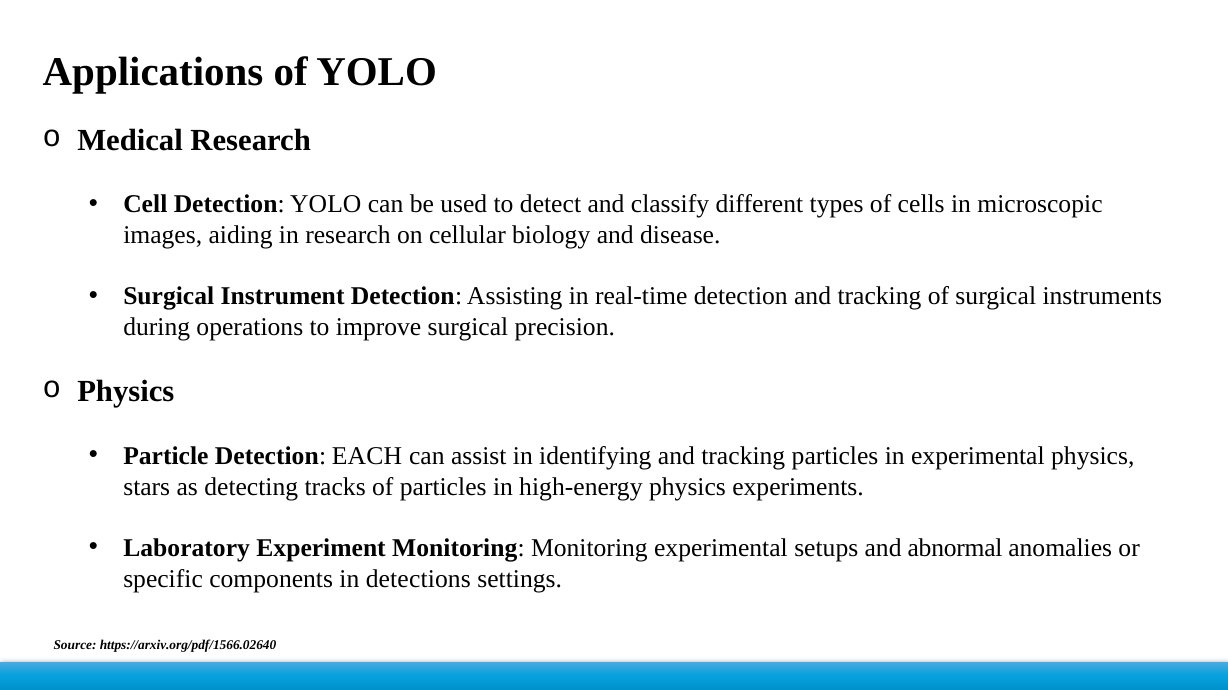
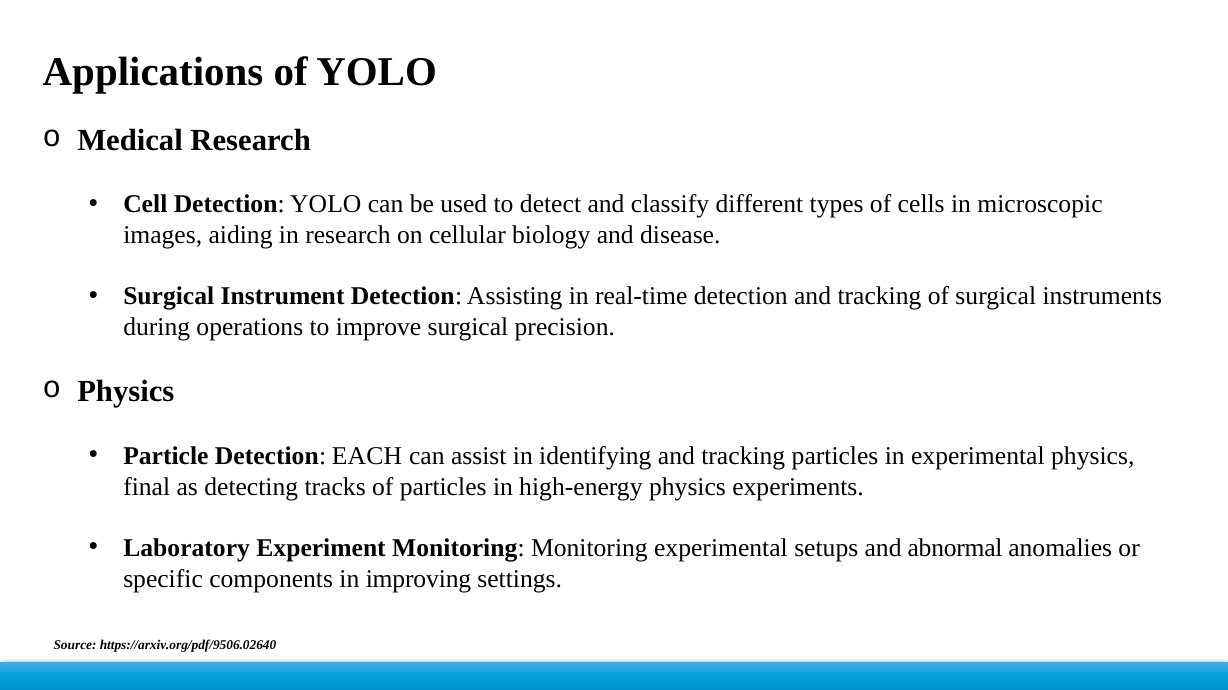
stars: stars -> final (147, 487)
detections: detections -> improving (418, 579)
https://arxiv.org/pdf/1566.02640: https://arxiv.org/pdf/1566.02640 -> https://arxiv.org/pdf/9506.02640 (188, 645)
